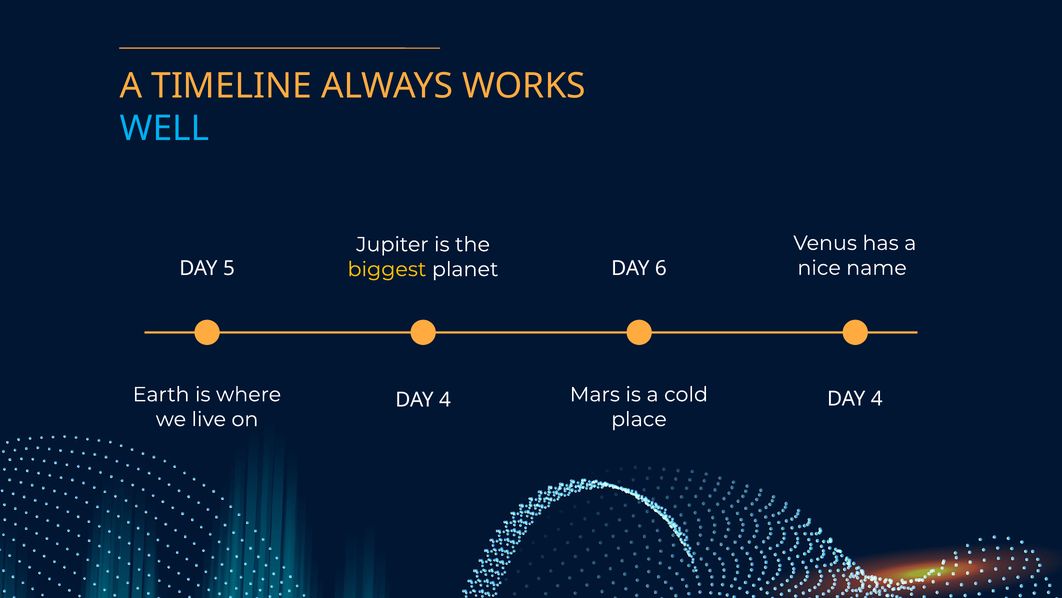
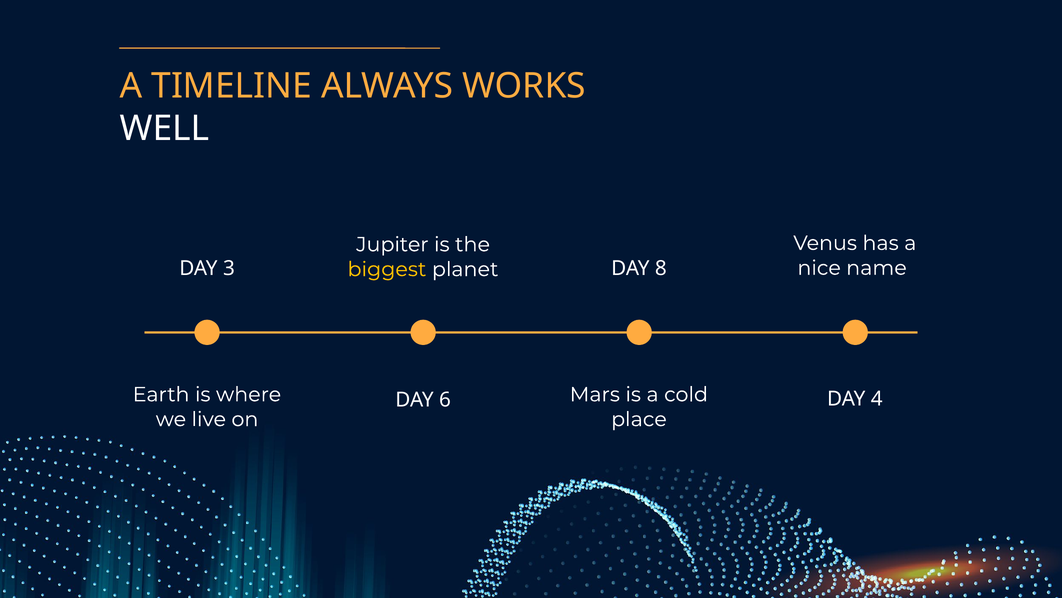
WELL colour: light blue -> white (164, 129)
5: 5 -> 3 (229, 268)
6: 6 -> 8 (661, 268)
4: 4 -> 6 (445, 400)
